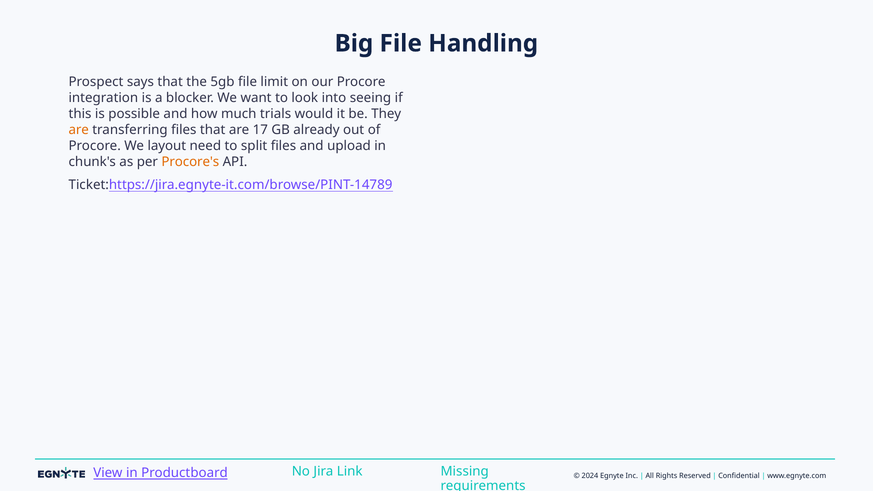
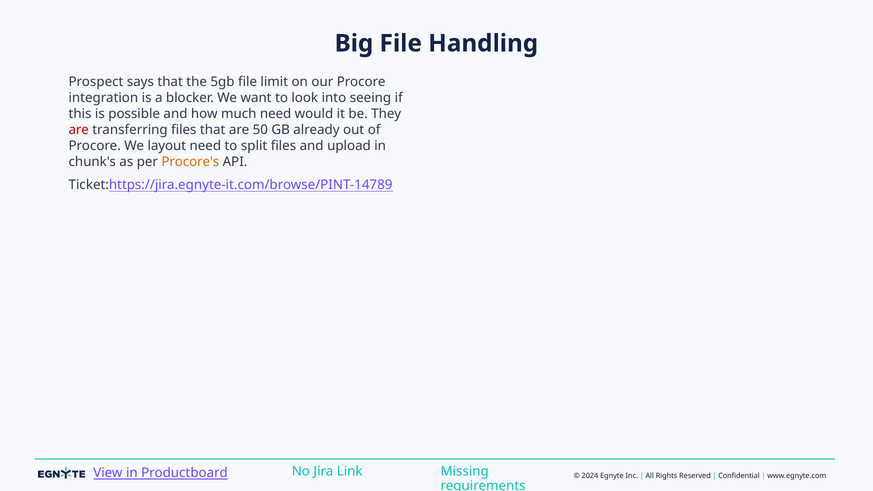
much trials: trials -> need (276, 114)
are colour: orange -> red (79, 130)
17: 17 -> 50 (260, 130)
